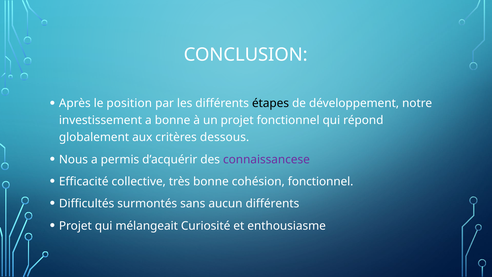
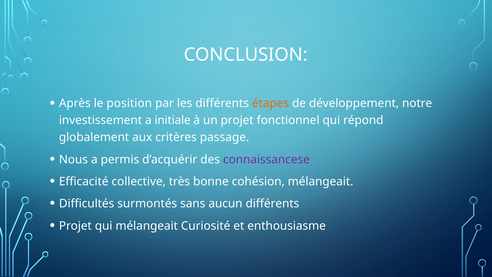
étapes colour: black -> orange (271, 103)
a bonne: bonne -> initiale (173, 120)
dessous: dessous -> passage (225, 137)
cohésion fonctionnel: fonctionnel -> mélangeait (321, 181)
